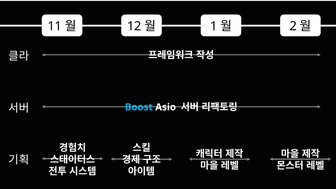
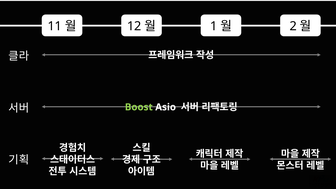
Boost colour: light blue -> light green (139, 107)
